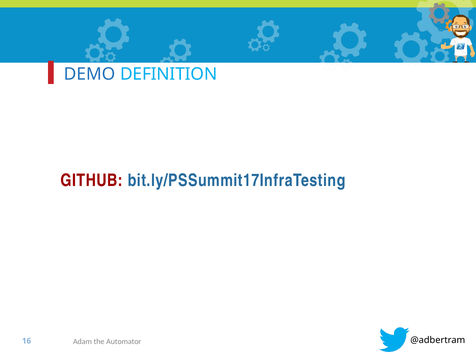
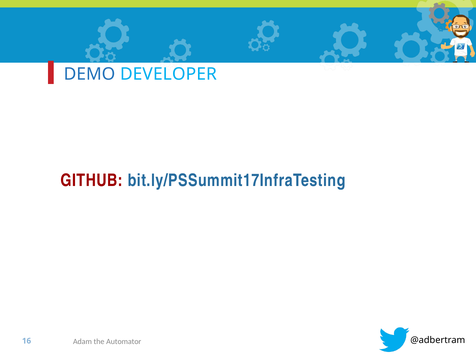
DEFINITION: DEFINITION -> DEVELOPER (168, 74)
